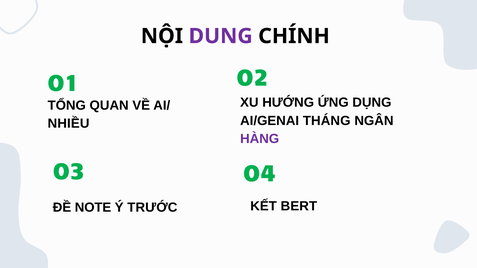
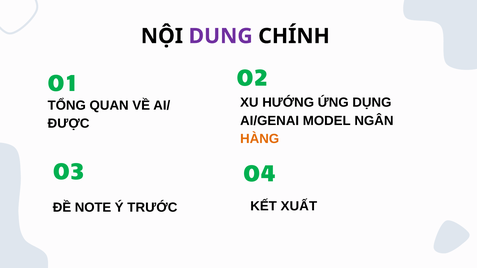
THÁNG: THÁNG -> MODEL (327, 121)
NHIỀU: NHIỀU -> ĐƯỢC (69, 124)
HÀNG colour: purple -> orange (260, 139)
BERT: BERT -> XUẤT (299, 206)
